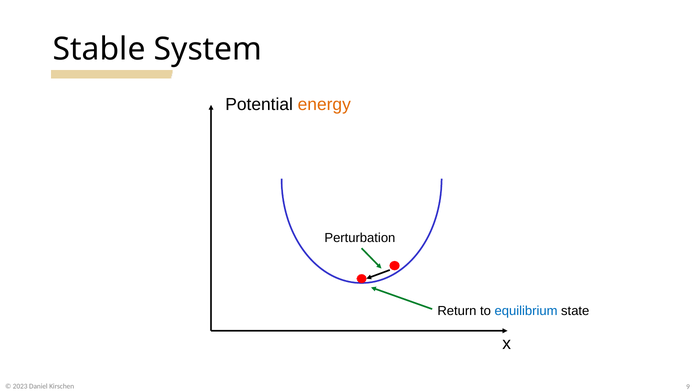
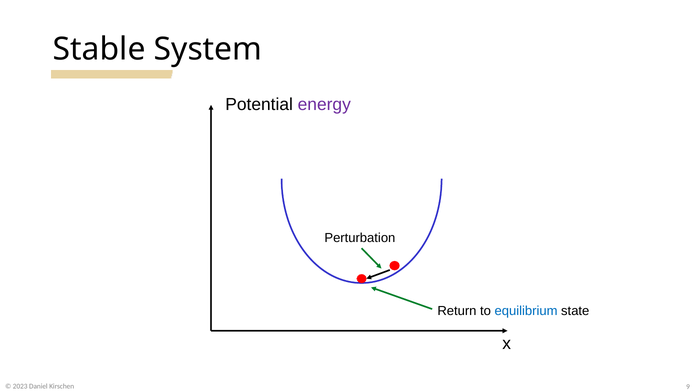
energy colour: orange -> purple (324, 104)
